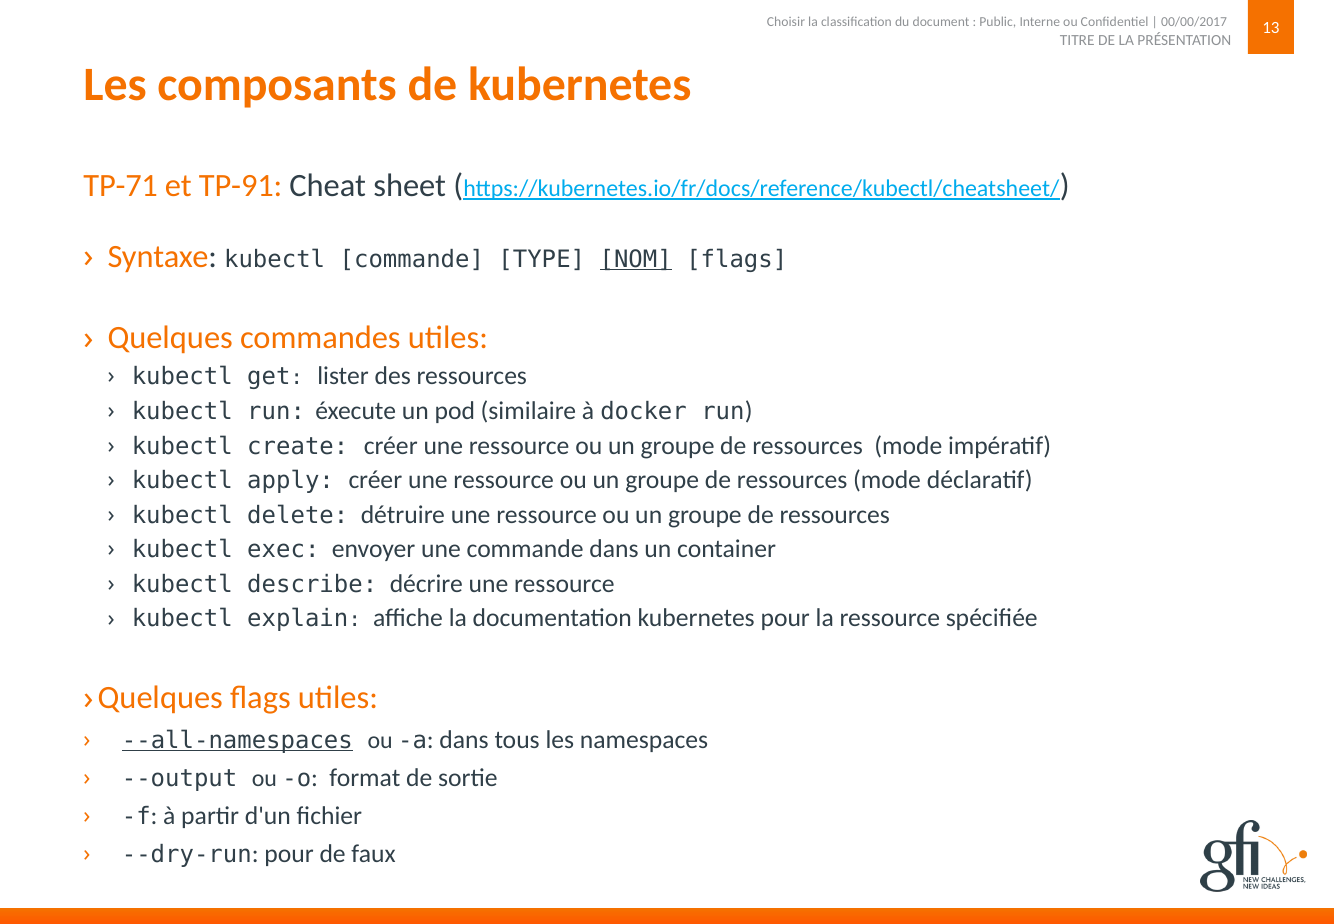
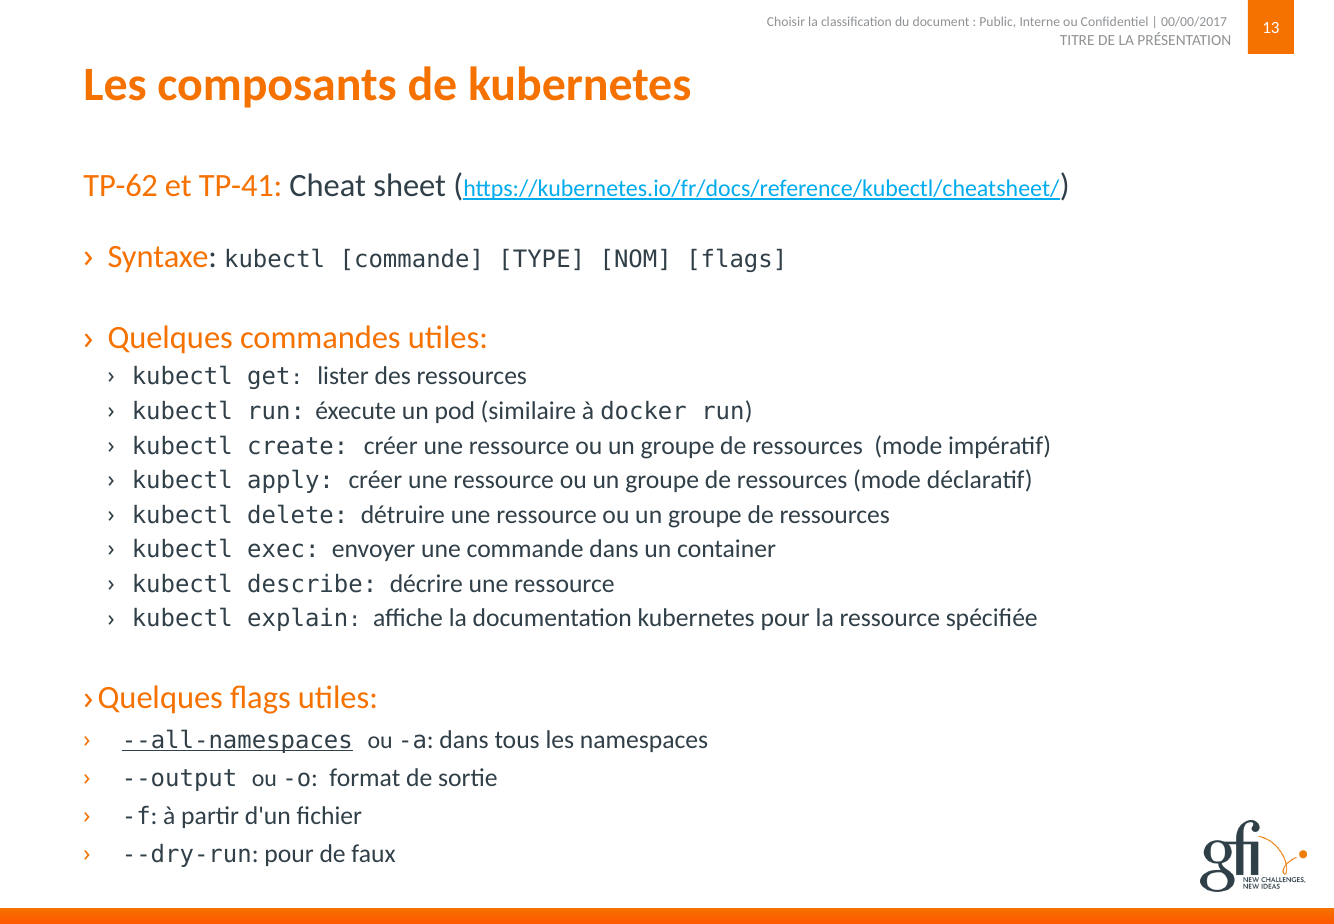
TP-71: TP-71 -> TP-62 (121, 185)
TP-91: TP-91 -> TP-41 (241, 185)
NOM underline: present -> none (636, 259)
